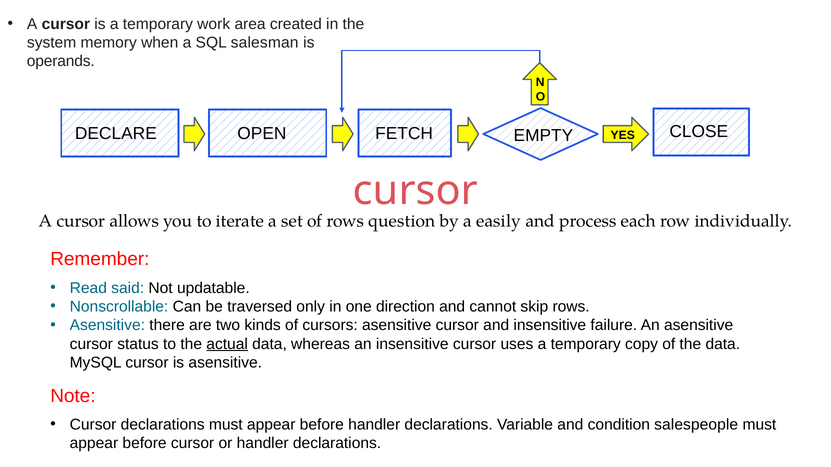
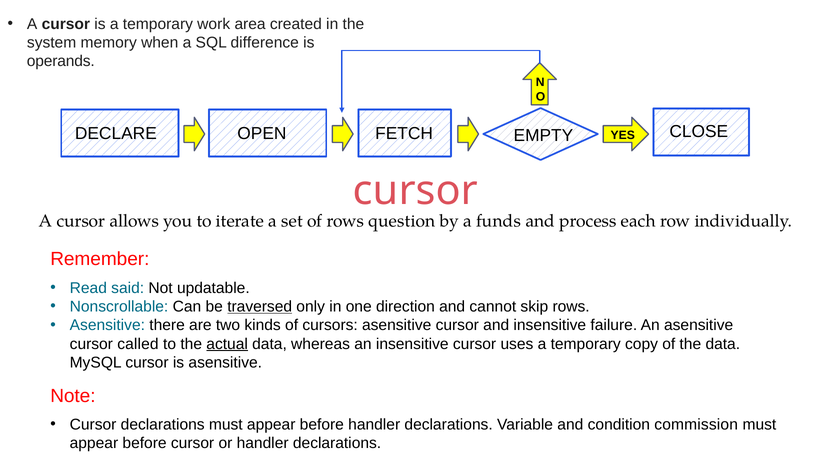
salesman: salesman -> difference (265, 43)
easily: easily -> funds (499, 221)
traversed underline: none -> present (260, 307)
status: status -> called (138, 344)
salespeople: salespeople -> commission (696, 425)
